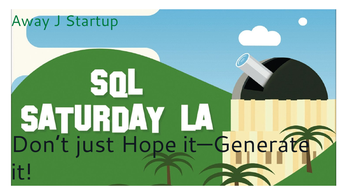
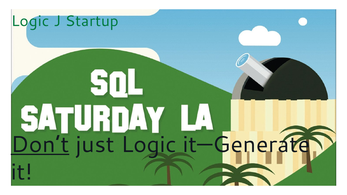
Away: Away -> Logic (30, 21)
Don’t underline: none -> present (40, 145)
just Hope: Hope -> Logic (149, 145)
